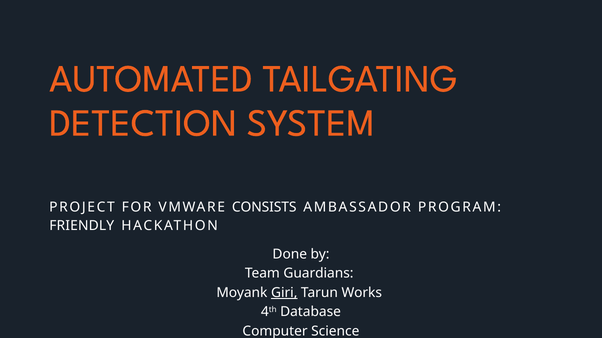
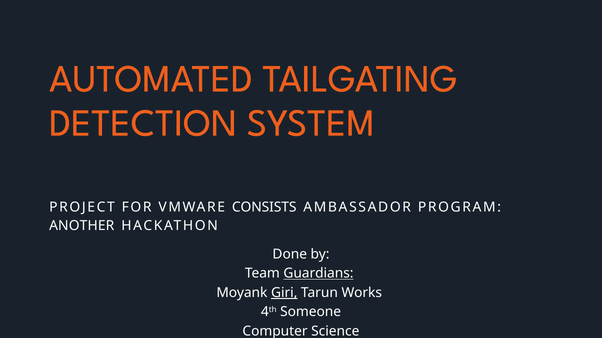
FRIENDLY: FRIENDLY -> ANOTHER (82, 226)
Guardians underline: none -> present (318, 274)
Database: Database -> Someone (311, 312)
